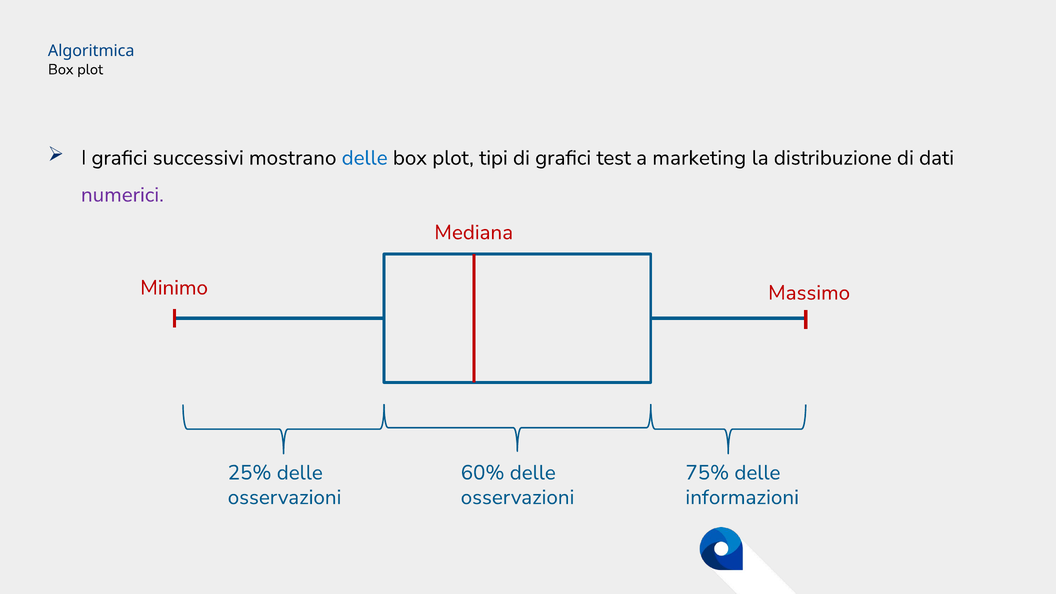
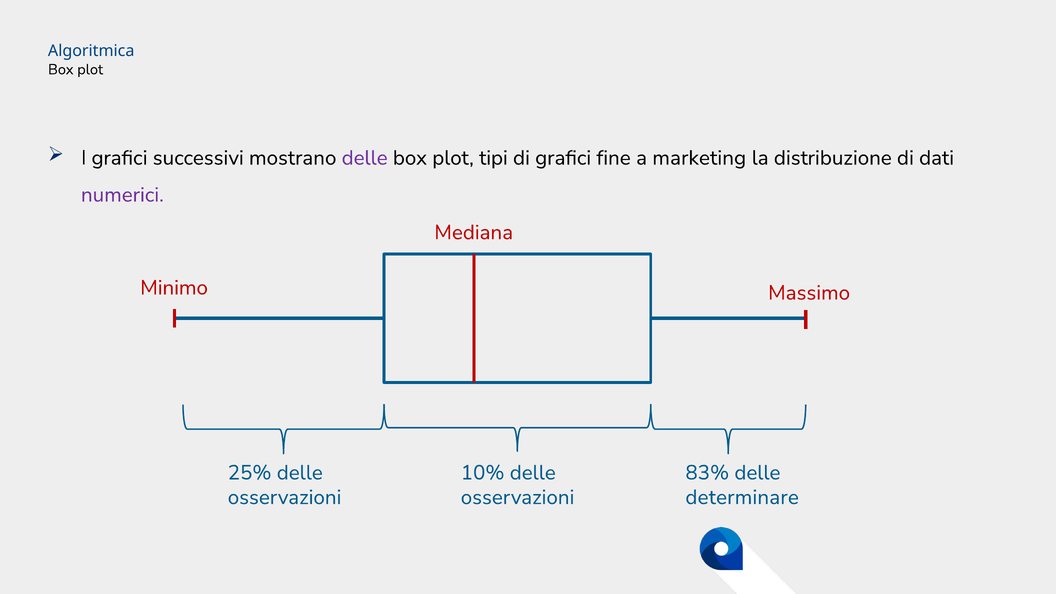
delle colour: blue -> purple (365, 158)
test: test -> fine (614, 158)
60%: 60% -> 10% (483, 473)
75%: 75% -> 83% (707, 473)
informazioni: informazioni -> determinare (742, 497)
